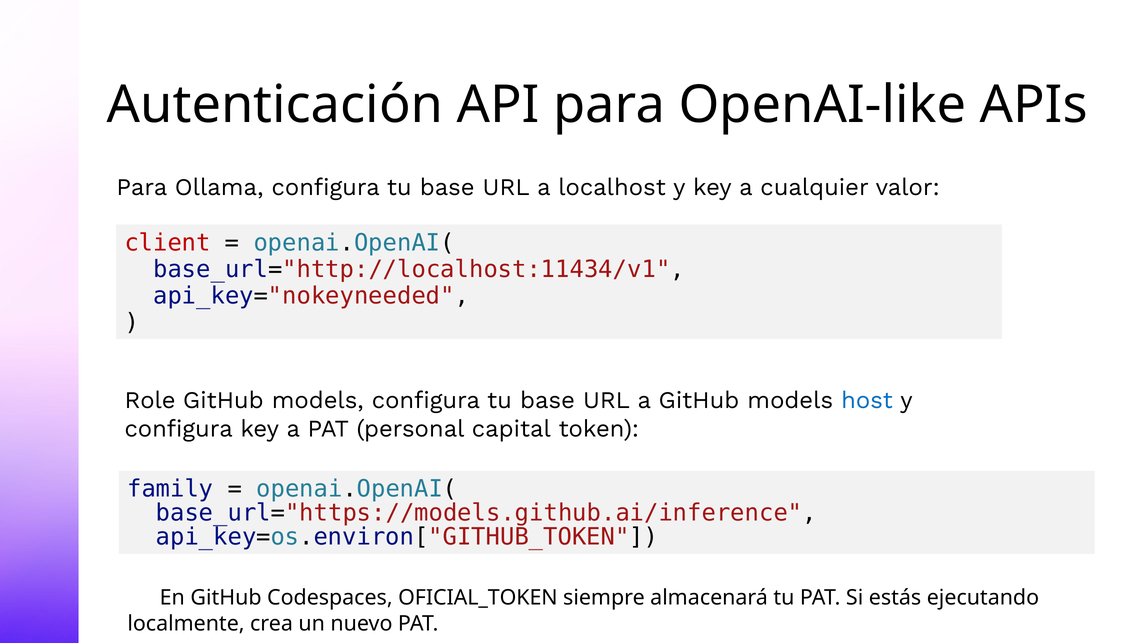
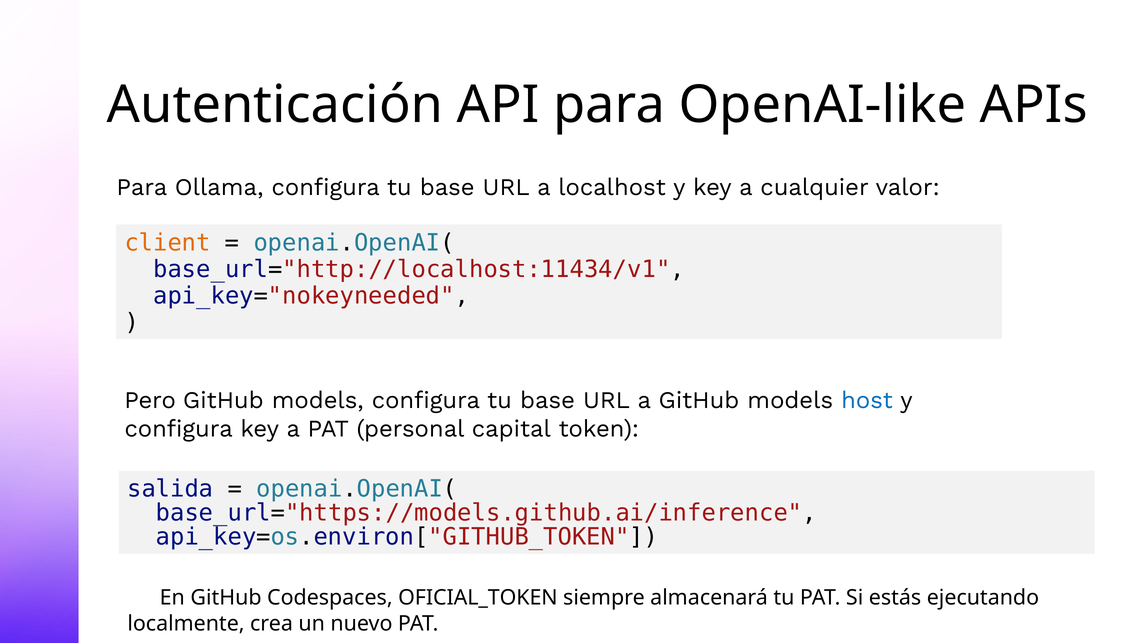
client colour: red -> orange (168, 243)
Role: Role -> Pero (150, 400)
family: family -> salida (170, 489)
